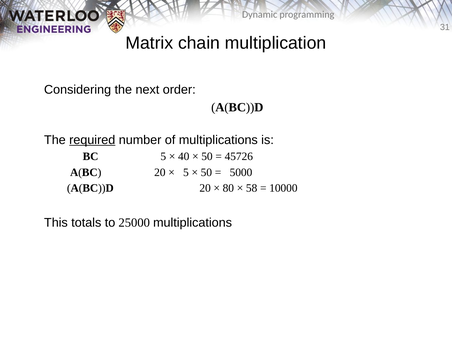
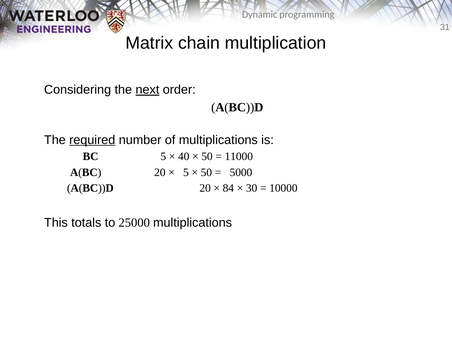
next underline: none -> present (147, 90)
45726: 45726 -> 11000 (239, 156)
80: 80 -> 84 (228, 188)
58: 58 -> 30 (252, 188)
